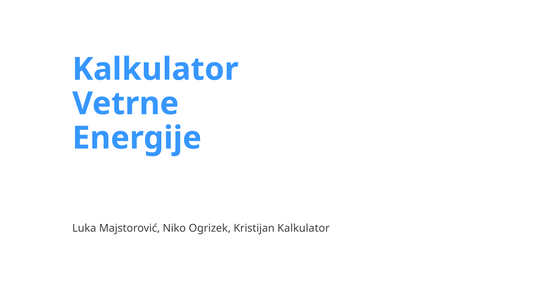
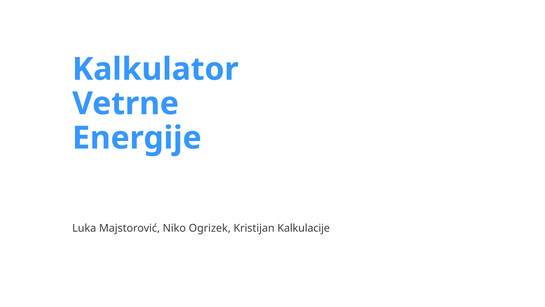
Kristijan Kalkulator: Kalkulator -> Kalkulacije (304, 228)
